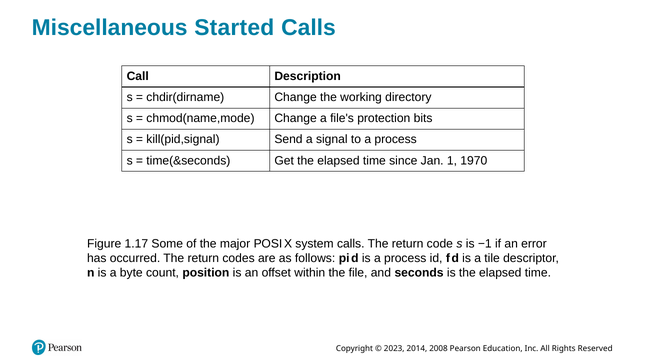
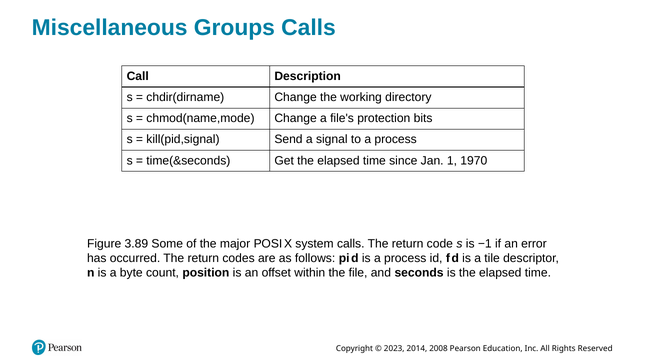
Started: Started -> Groups (234, 28)
1.17: 1.17 -> 3.89 (136, 243)
